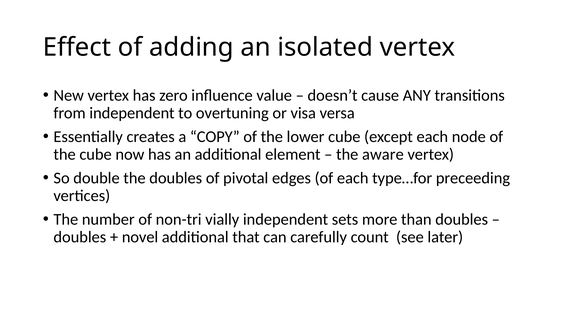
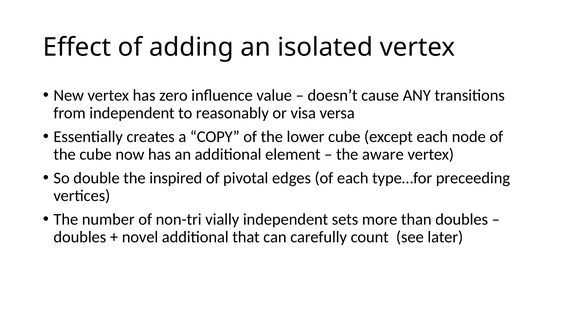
overtuning: overtuning -> reasonably (232, 113)
the doubles: doubles -> inspired (176, 178)
